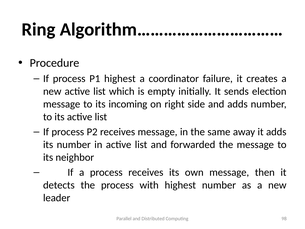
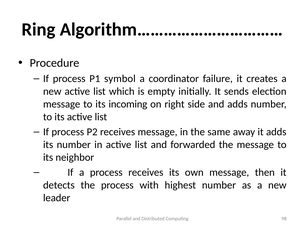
P1 highest: highest -> symbol (120, 79)
